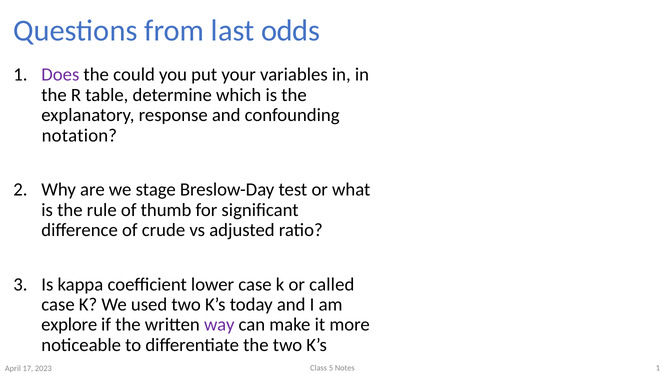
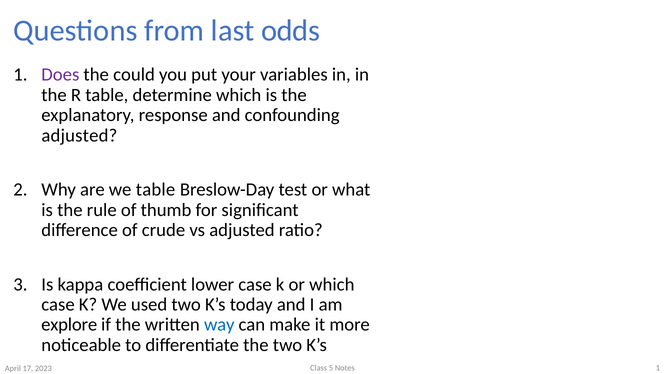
notation: notation -> adjusted (79, 135)
we stage: stage -> table (156, 190)
or called: called -> which (332, 284)
way colour: purple -> blue (219, 325)
